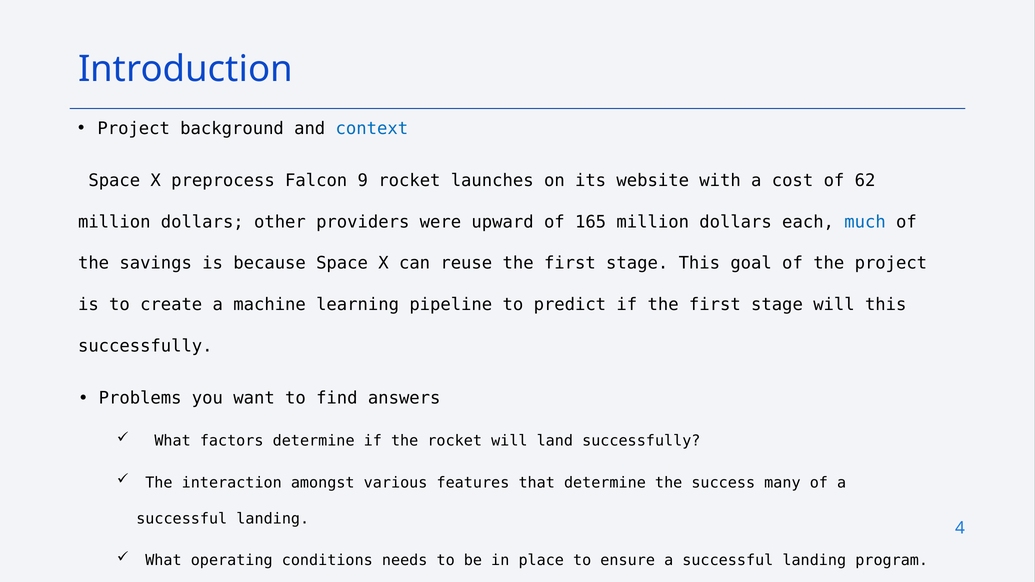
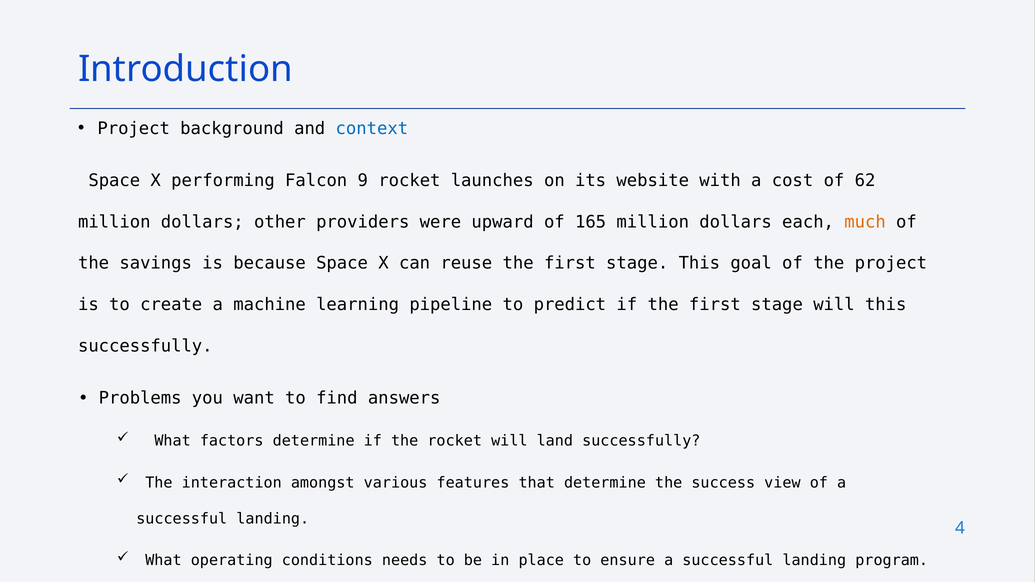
preprocess: preprocess -> performing (223, 181)
much colour: blue -> orange (865, 222)
many: many -> view (782, 483)
